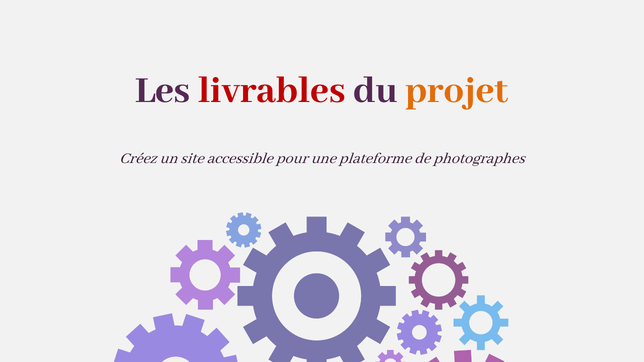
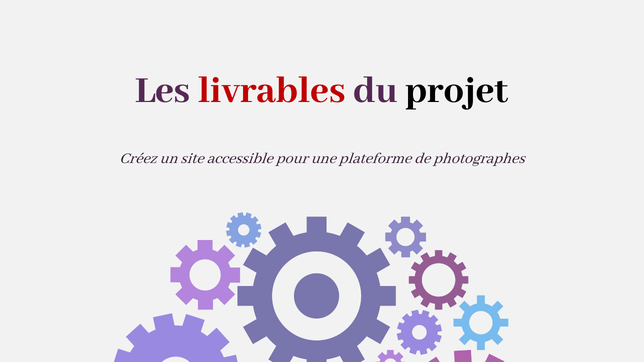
projet colour: orange -> black (457, 89)
